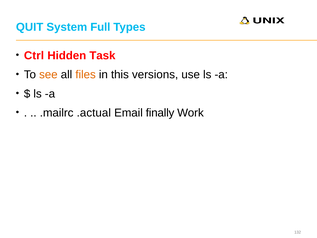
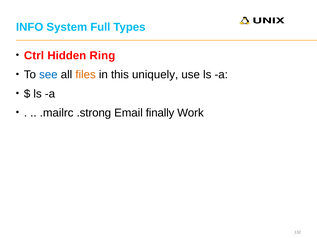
QUIT: QUIT -> INFO (30, 27)
Task: Task -> Ring (102, 56)
see colour: orange -> blue (48, 75)
versions: versions -> uniquely (155, 75)
.actual: .actual -> .strong (94, 113)
